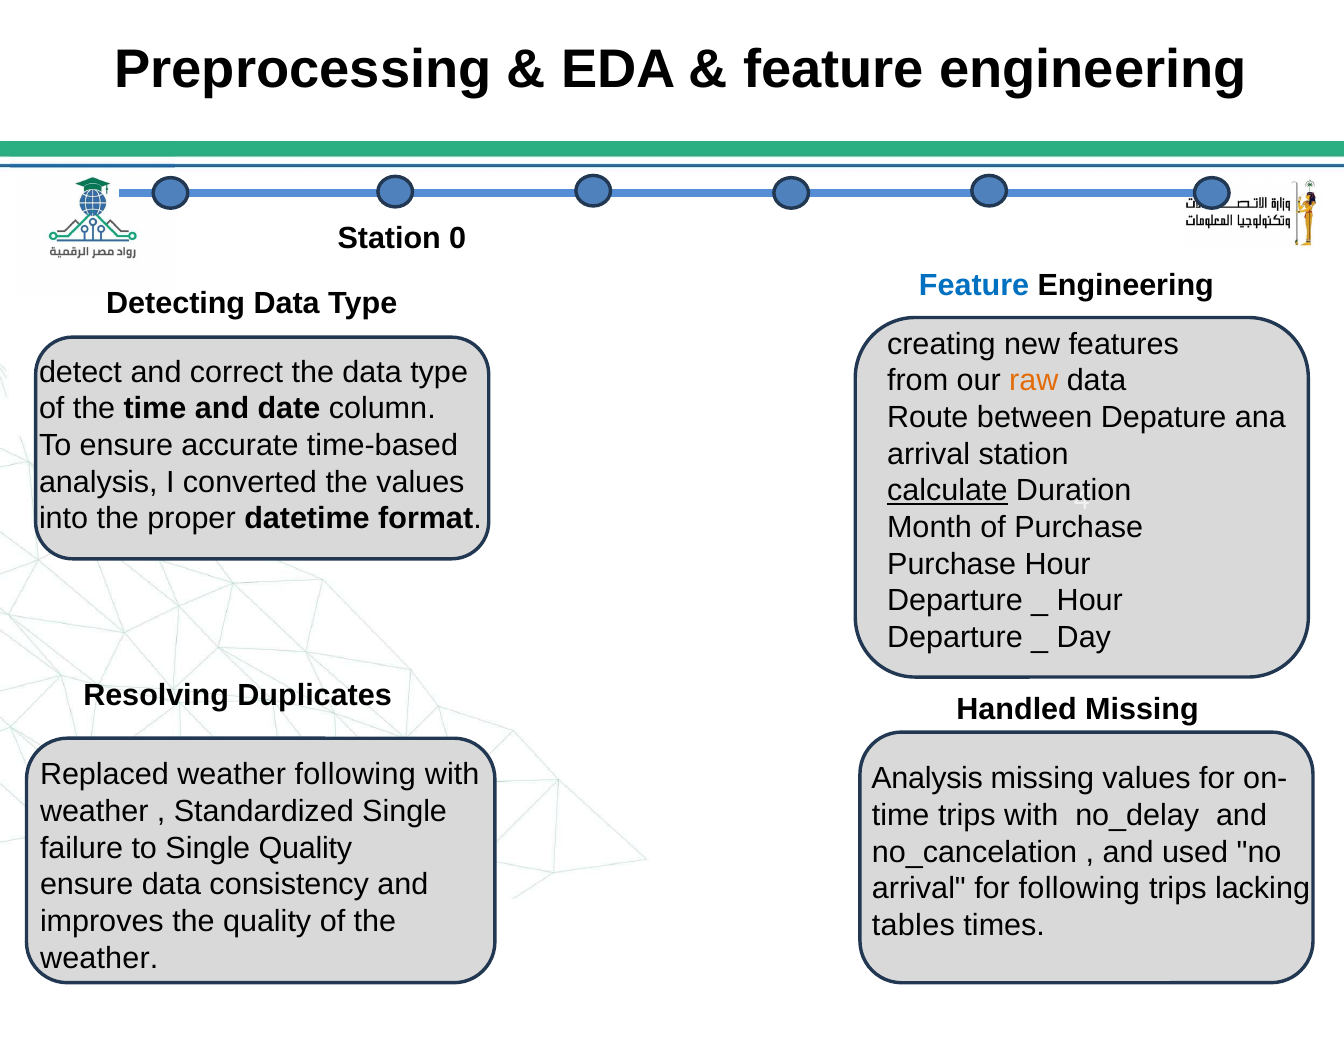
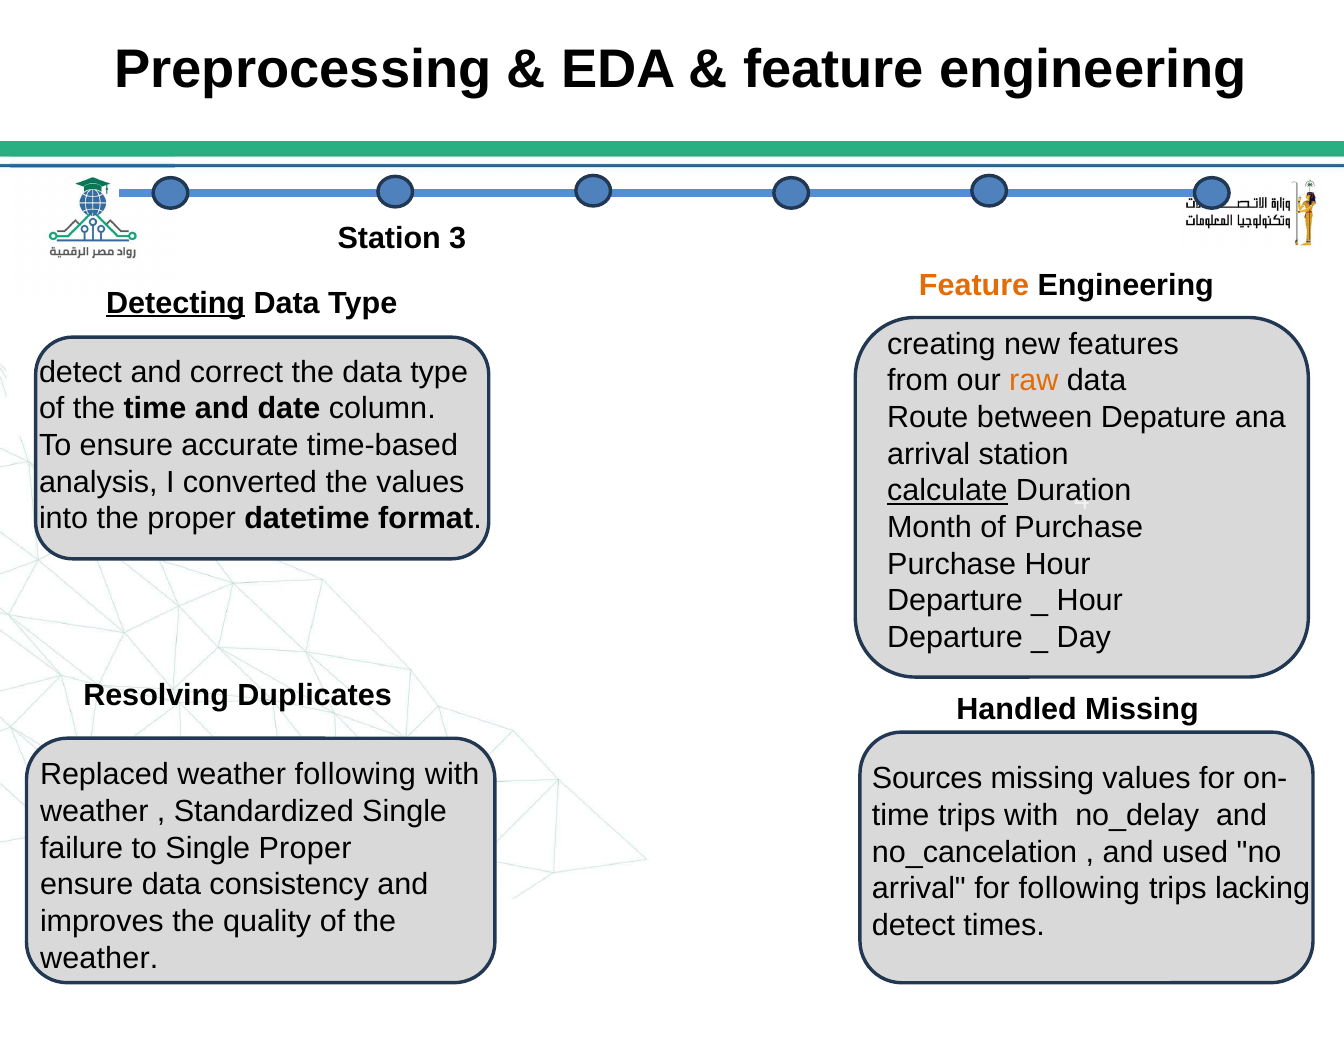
0: 0 -> 3 (458, 238)
Feature colour: blue -> orange (974, 286)
Detecting underline: none -> present (176, 303)
Analysis: Analysis -> Sources (927, 778)
Single Quality: Quality -> Proper (305, 848)
tables: tables -> detect (914, 925)
